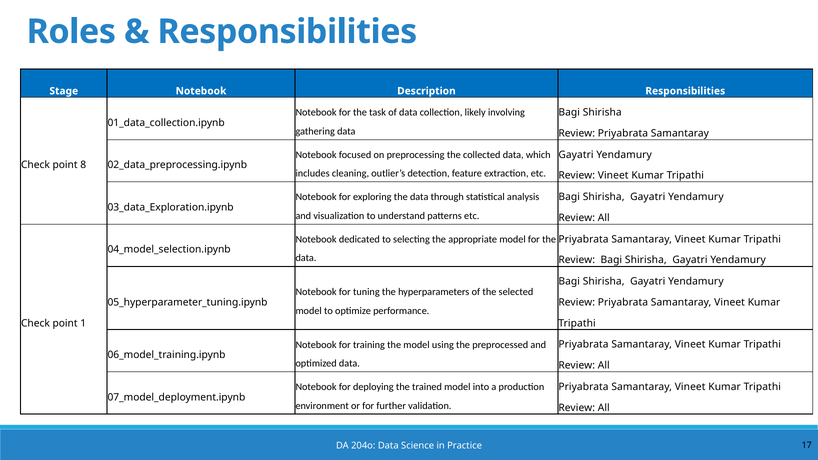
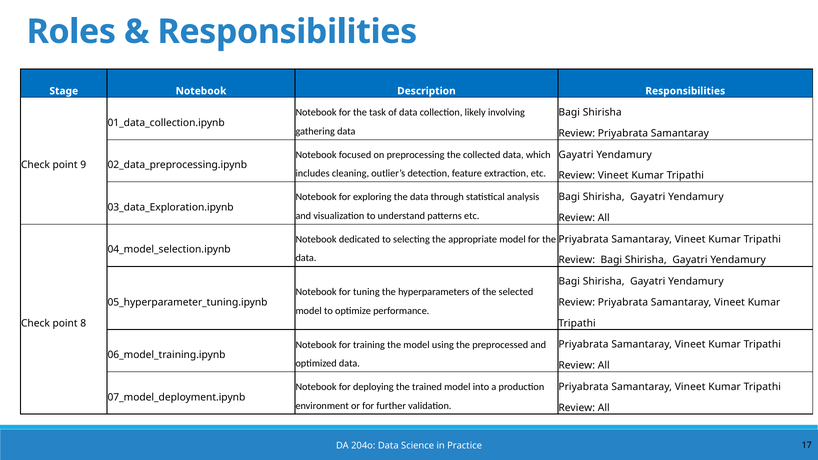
8: 8 -> 9 (83, 165)
1: 1 -> 8 (83, 323)
